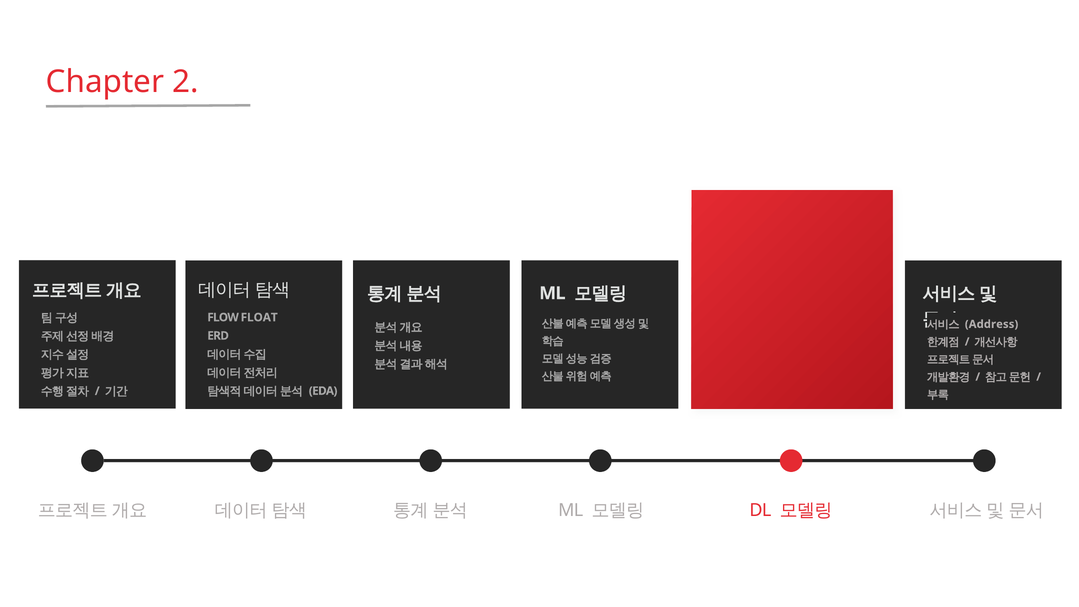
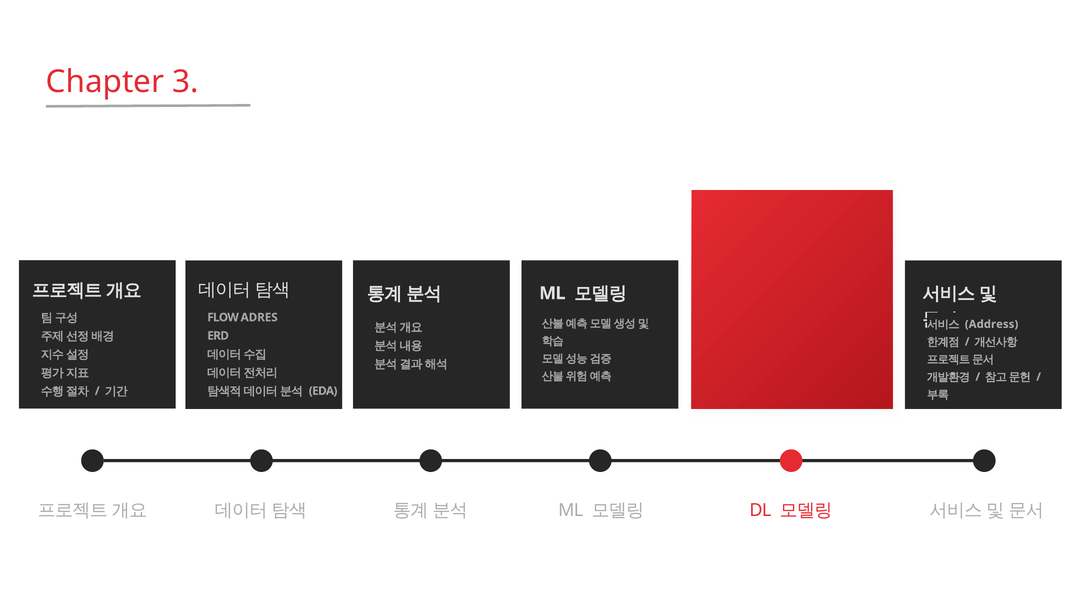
2: 2 -> 3 (185, 82)
FLOAT: FLOAT -> ADRES (259, 317)
